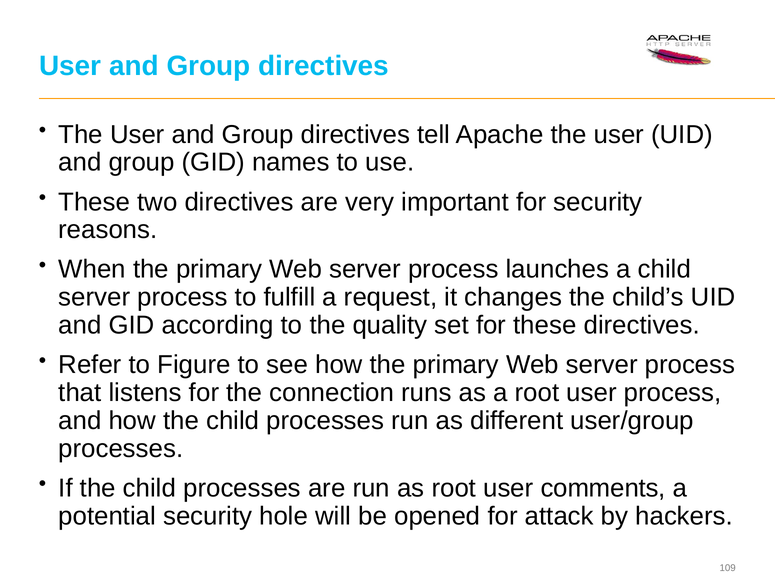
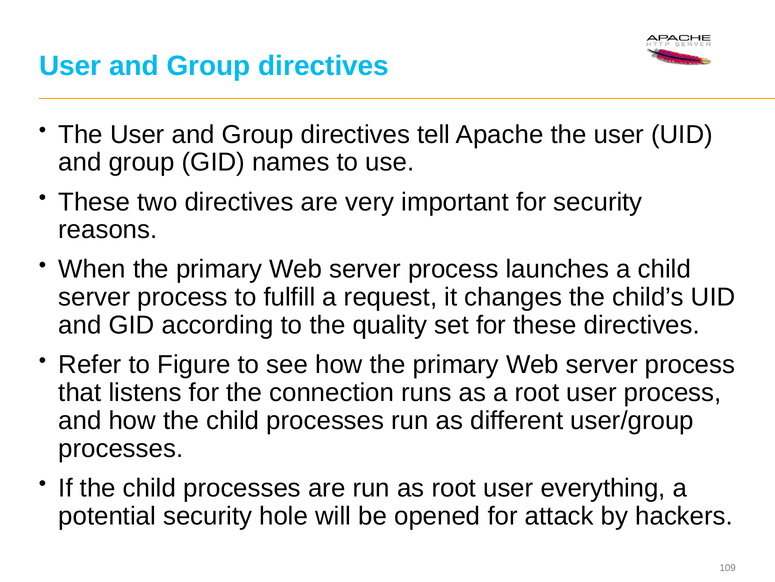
comments: comments -> everything (603, 488)
